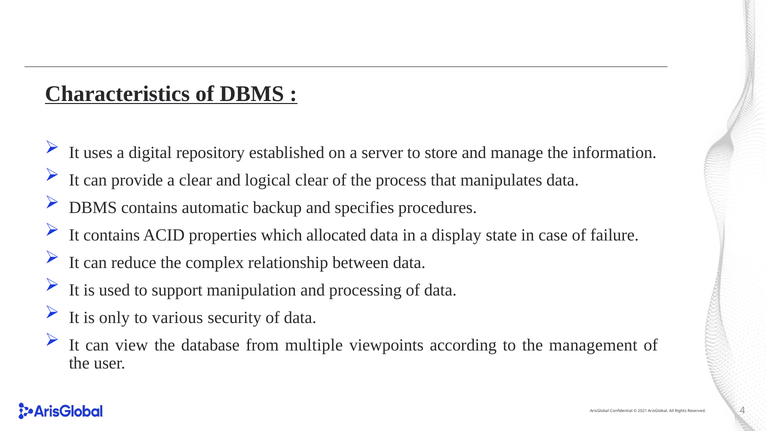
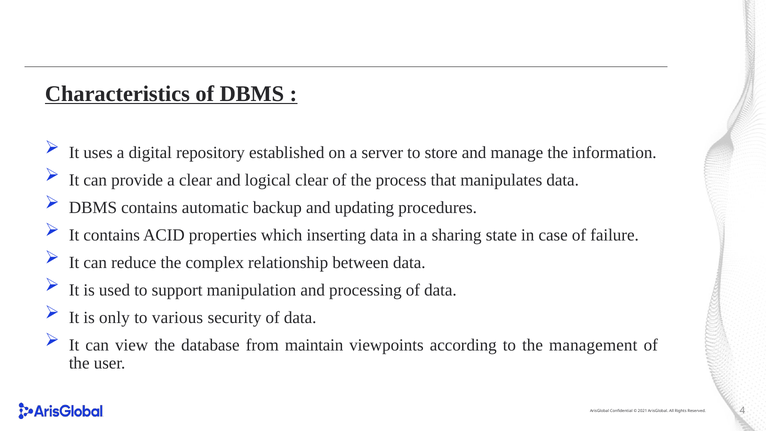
specifies: specifies -> updating (364, 208)
allocated: allocated -> inserting (336, 235)
display: display -> sharing (457, 235)
multiple: multiple -> maintain (314, 345)
